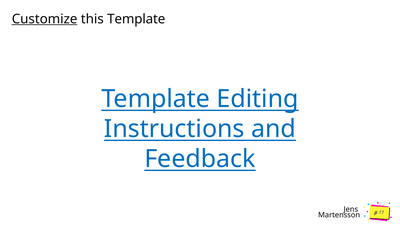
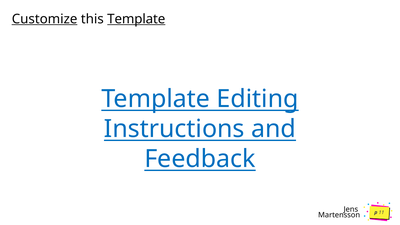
Template underline: none -> present (136, 19)
